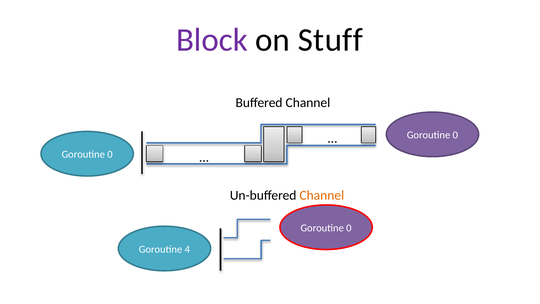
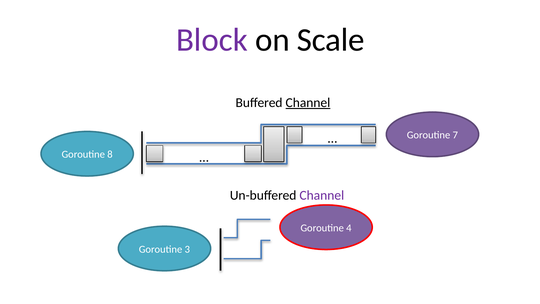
Stuff: Stuff -> Scale (331, 40)
Channel underline: none -> present (308, 103)
0: 0 -> 7 (455, 135)
0: 0 -> 8 (110, 154)
Channel colour: orange -> purple (322, 195)
0: 0 -> 4 (349, 228)
4: 4 -> 3 (187, 249)
